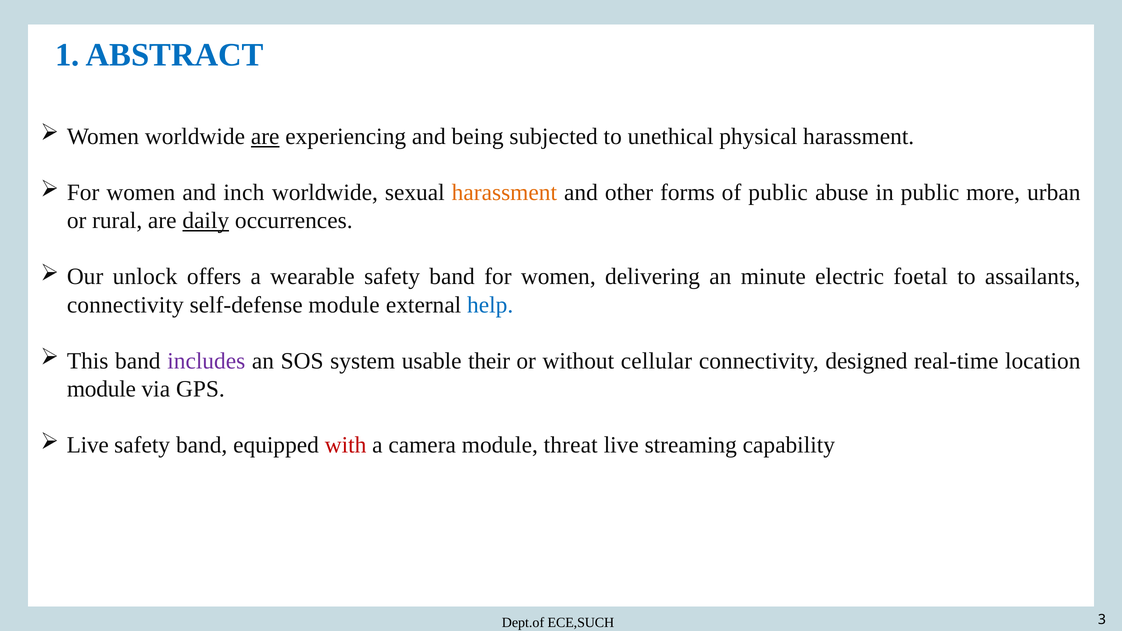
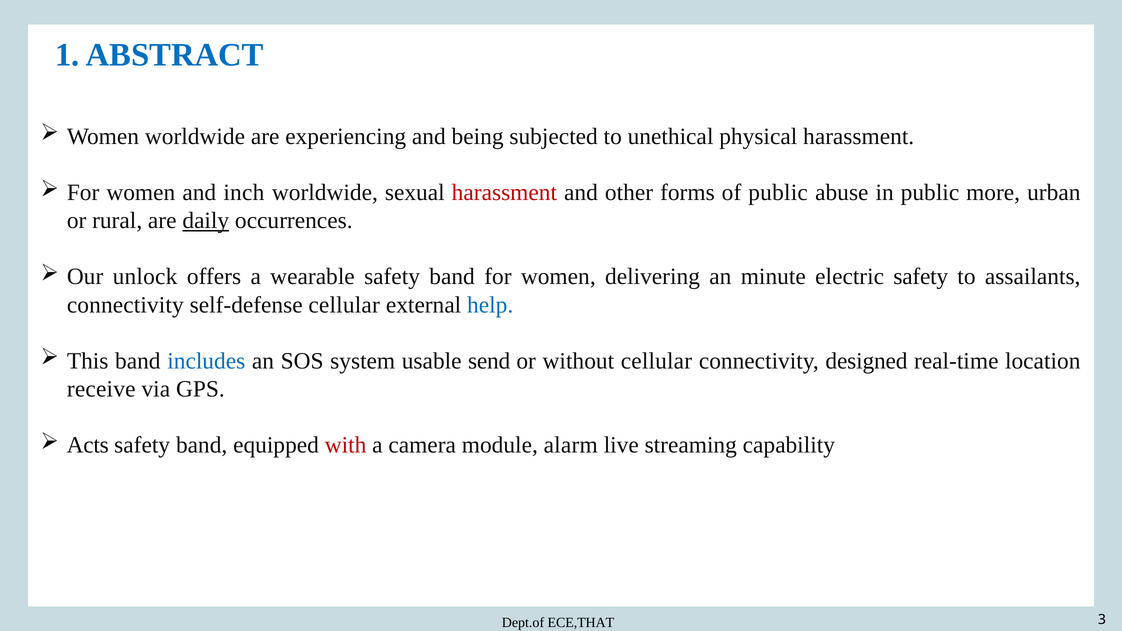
are underline: present -> none (265, 137)
harassment colour: orange -> red (504, 193)
electric foetal: foetal -> safety (921, 277)
self-defense module: module -> cellular (344, 305)
includes colour: purple -> blue (206, 361)
their: their -> send (489, 361)
module: module -> receive (101, 389)
Live: Live -> Acts (88, 445)
threat: threat -> alarm (571, 445)
ECE,SUCH: ECE,SUCH -> ECE,THAT (581, 623)
